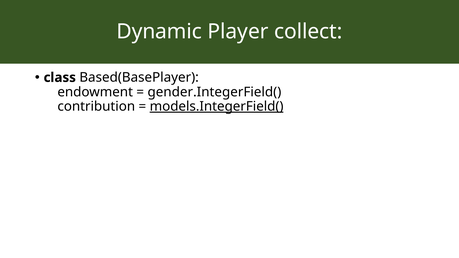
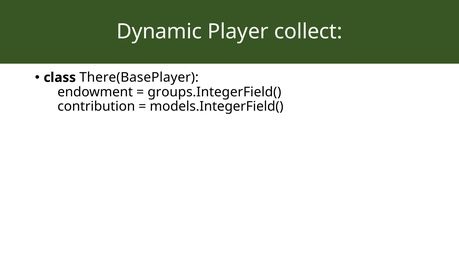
Based(BasePlayer: Based(BasePlayer -> There(BasePlayer (139, 78)
gender.IntegerField(: gender.IntegerField( -> groups.IntegerField( (214, 92)
models.IntegerField( underline: present -> none (217, 106)
